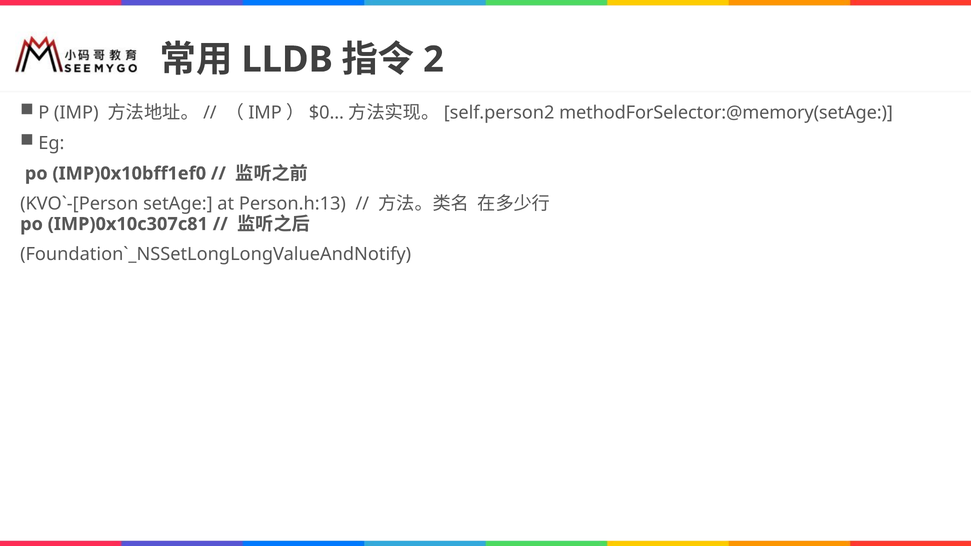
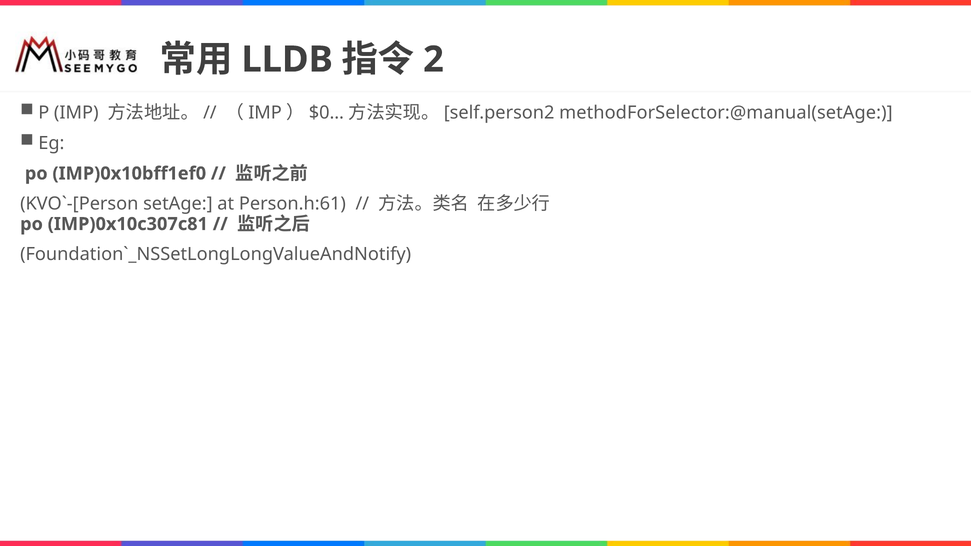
methodForSelector:@memory(setAge: methodForSelector:@memory(setAge -> methodForSelector:@manual(setAge (726, 113)
Person.h:13: Person.h:13 -> Person.h:61 (292, 204)
